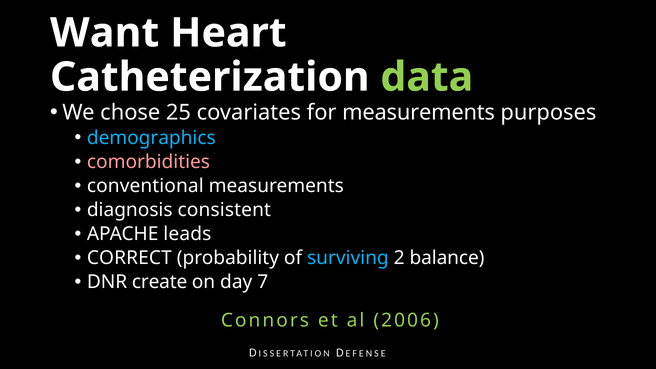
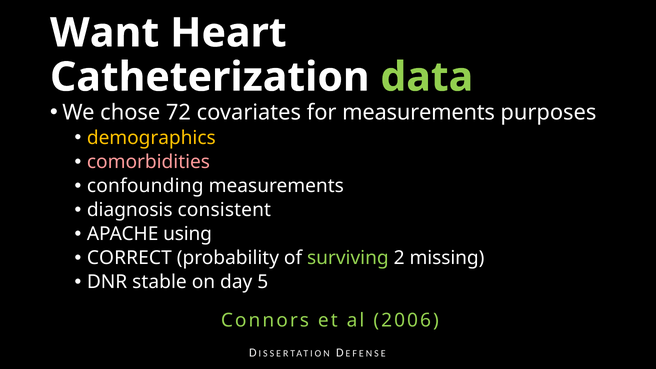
25: 25 -> 72 (178, 112)
demographics colour: light blue -> yellow (151, 138)
conventional: conventional -> confounding (145, 186)
leads: leads -> using (188, 234)
surviving colour: light blue -> light green (348, 258)
balance: balance -> missing (447, 258)
create: create -> stable (159, 282)
7: 7 -> 5 (263, 282)
